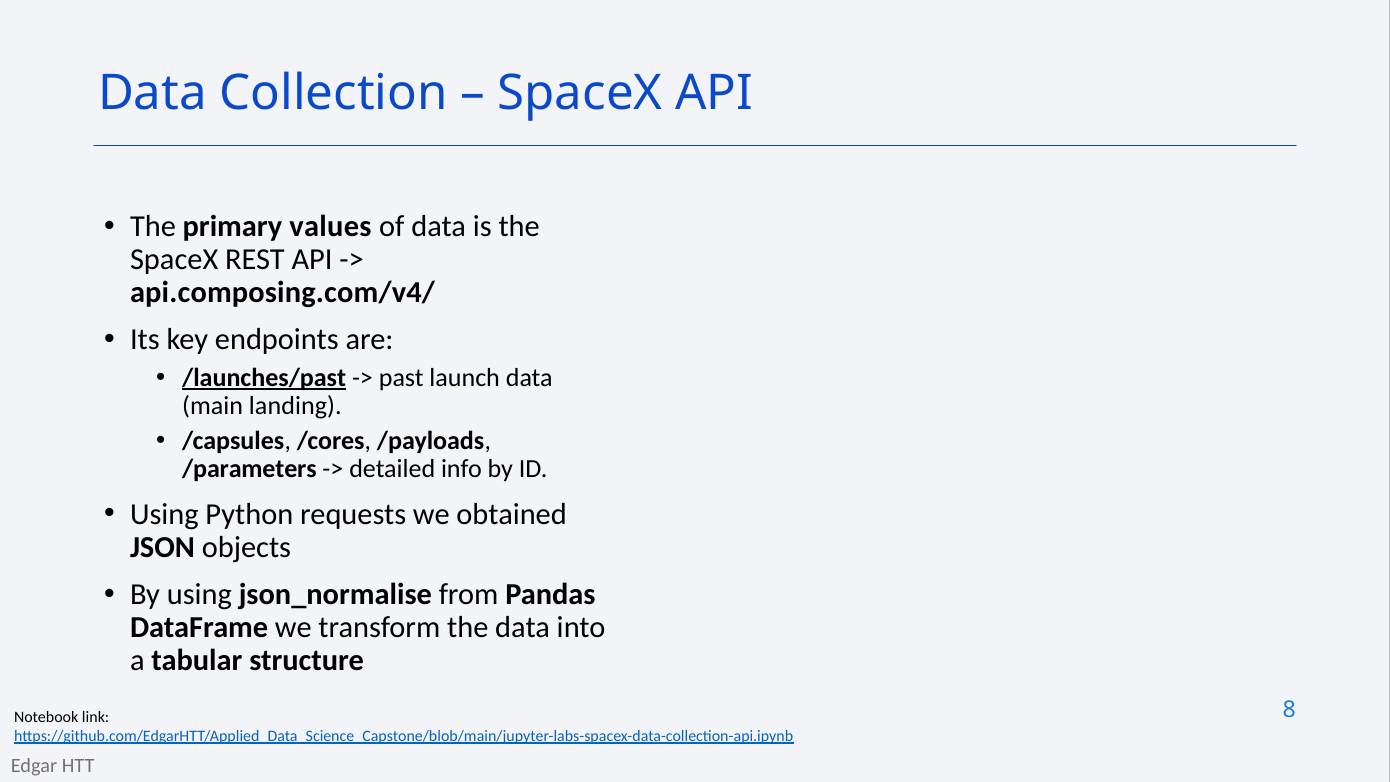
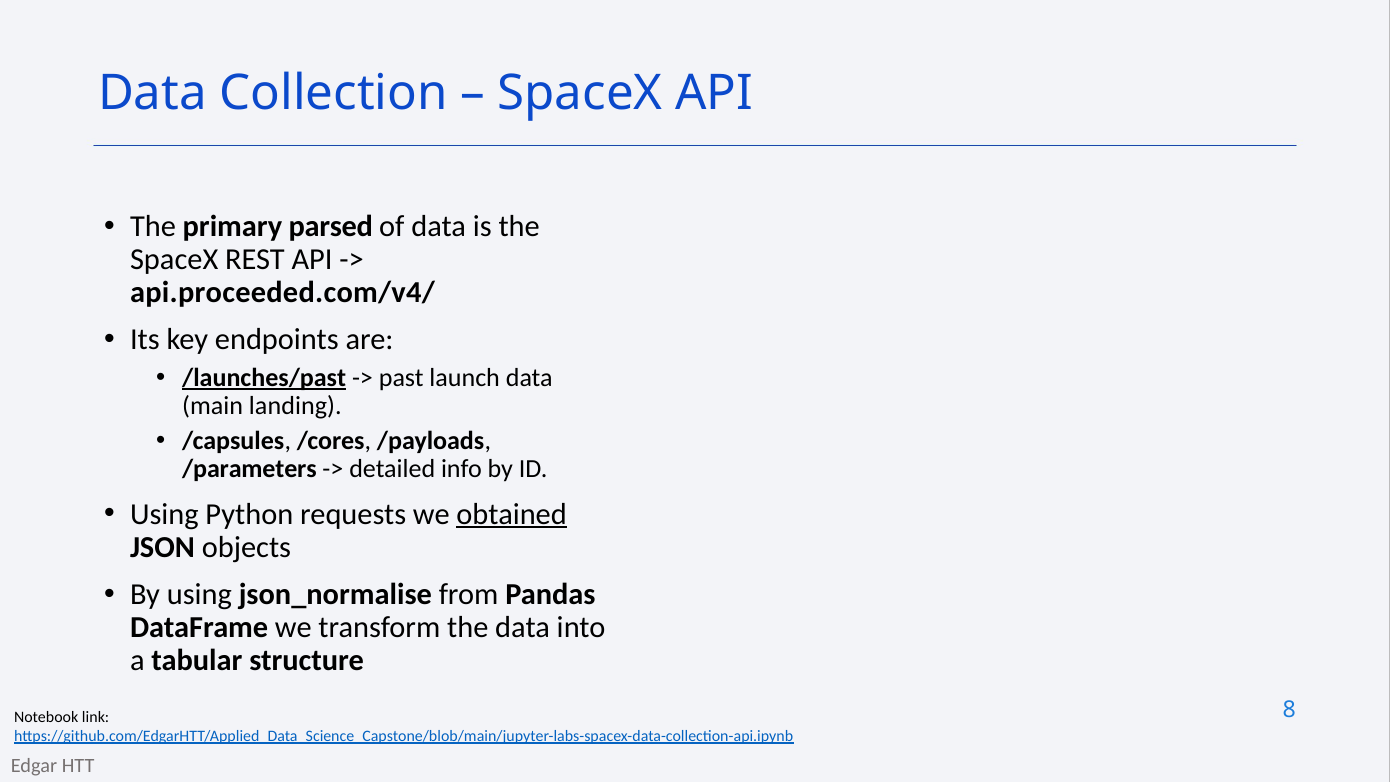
values: values -> parsed (331, 227)
api.composing.com/v4/: api.composing.com/v4/ -> api.proceeded.com/v4/ (282, 292)
obtained underline: none -> present (512, 514)
